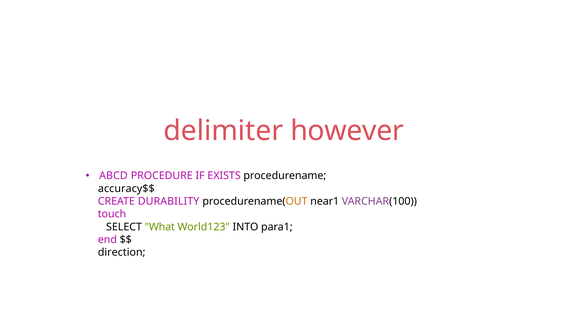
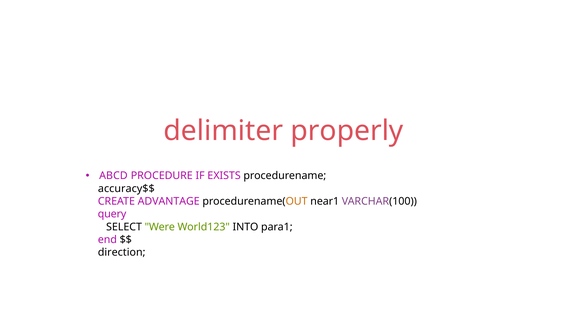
however: however -> properly (347, 131)
DURABILITY: DURABILITY -> ADVANTAGE (169, 201)
touch: touch -> query (112, 214)
What: What -> Were (160, 227)
